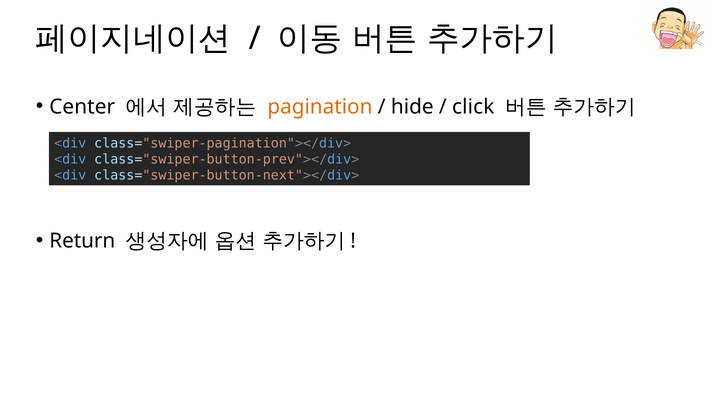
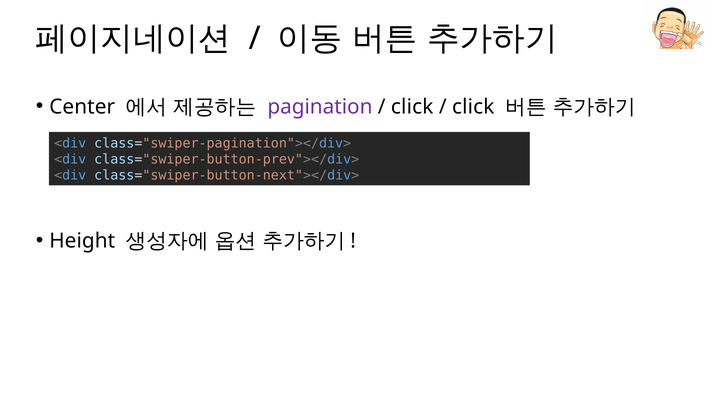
pagination colour: orange -> purple (320, 107)
hide: hide -> click (412, 107)
Return: Return -> Height (82, 241)
